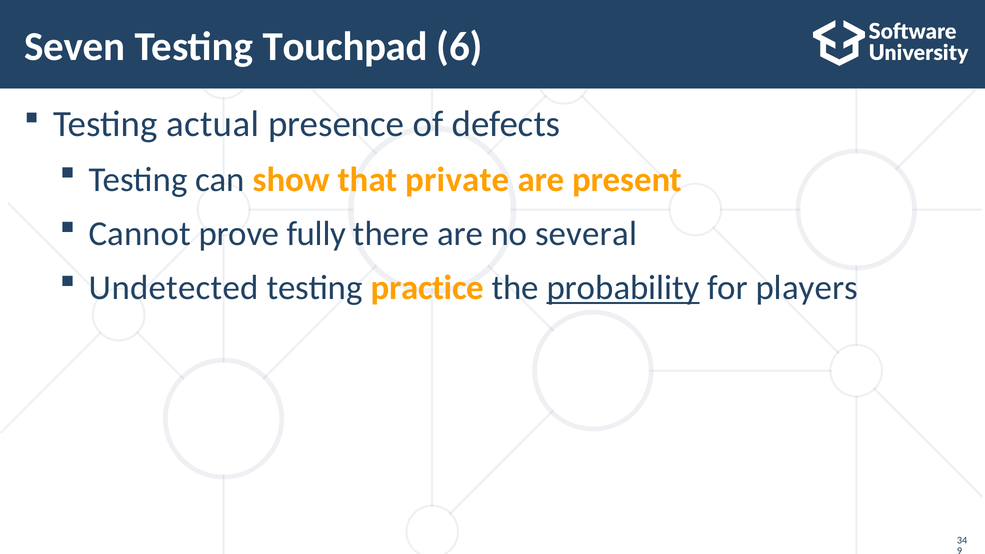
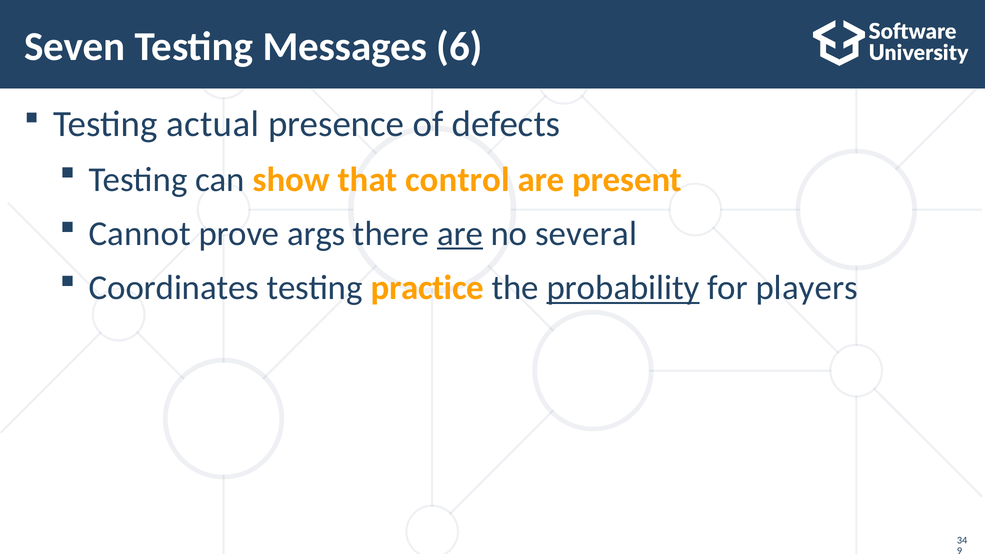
Touchpad: Touchpad -> Messages (345, 47)
private: private -> control (457, 180)
fully: fully -> args (316, 234)
are underline: none -> present (460, 234)
Undetected: Undetected -> Coordinates (174, 288)
